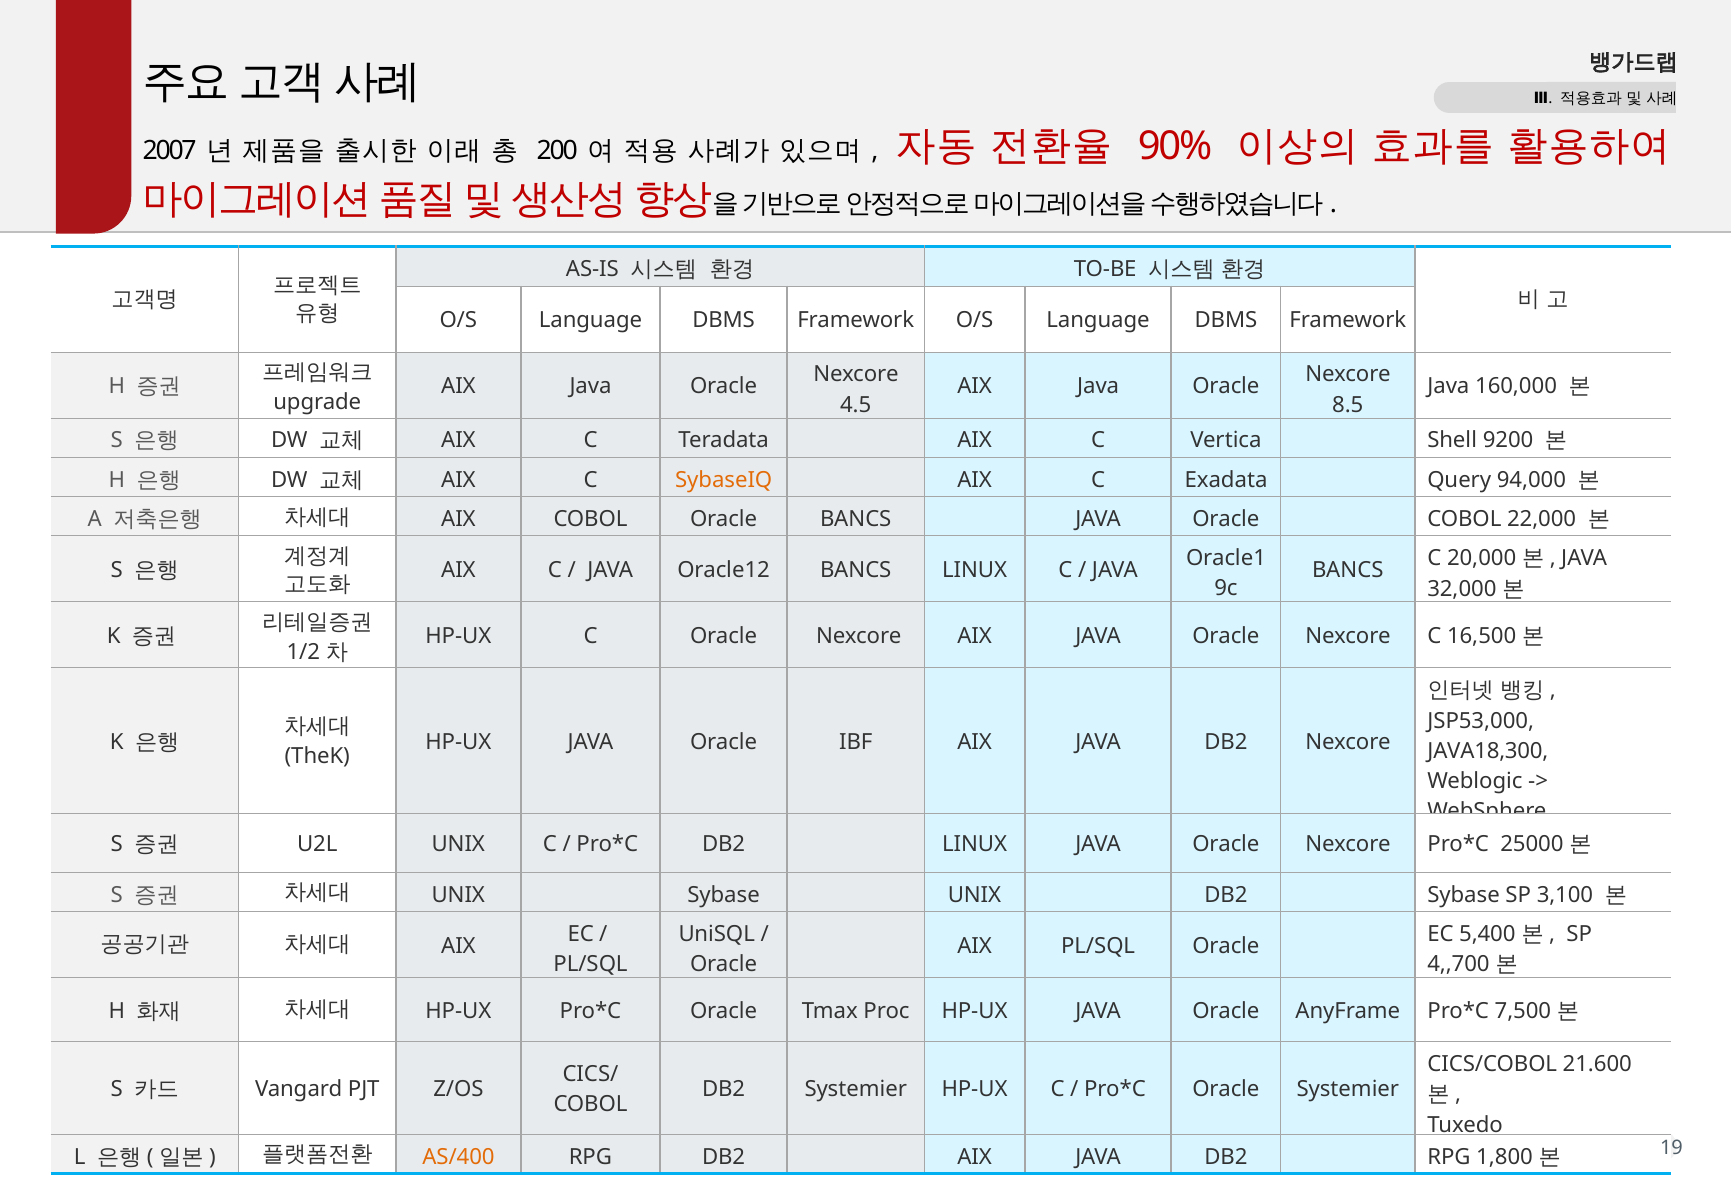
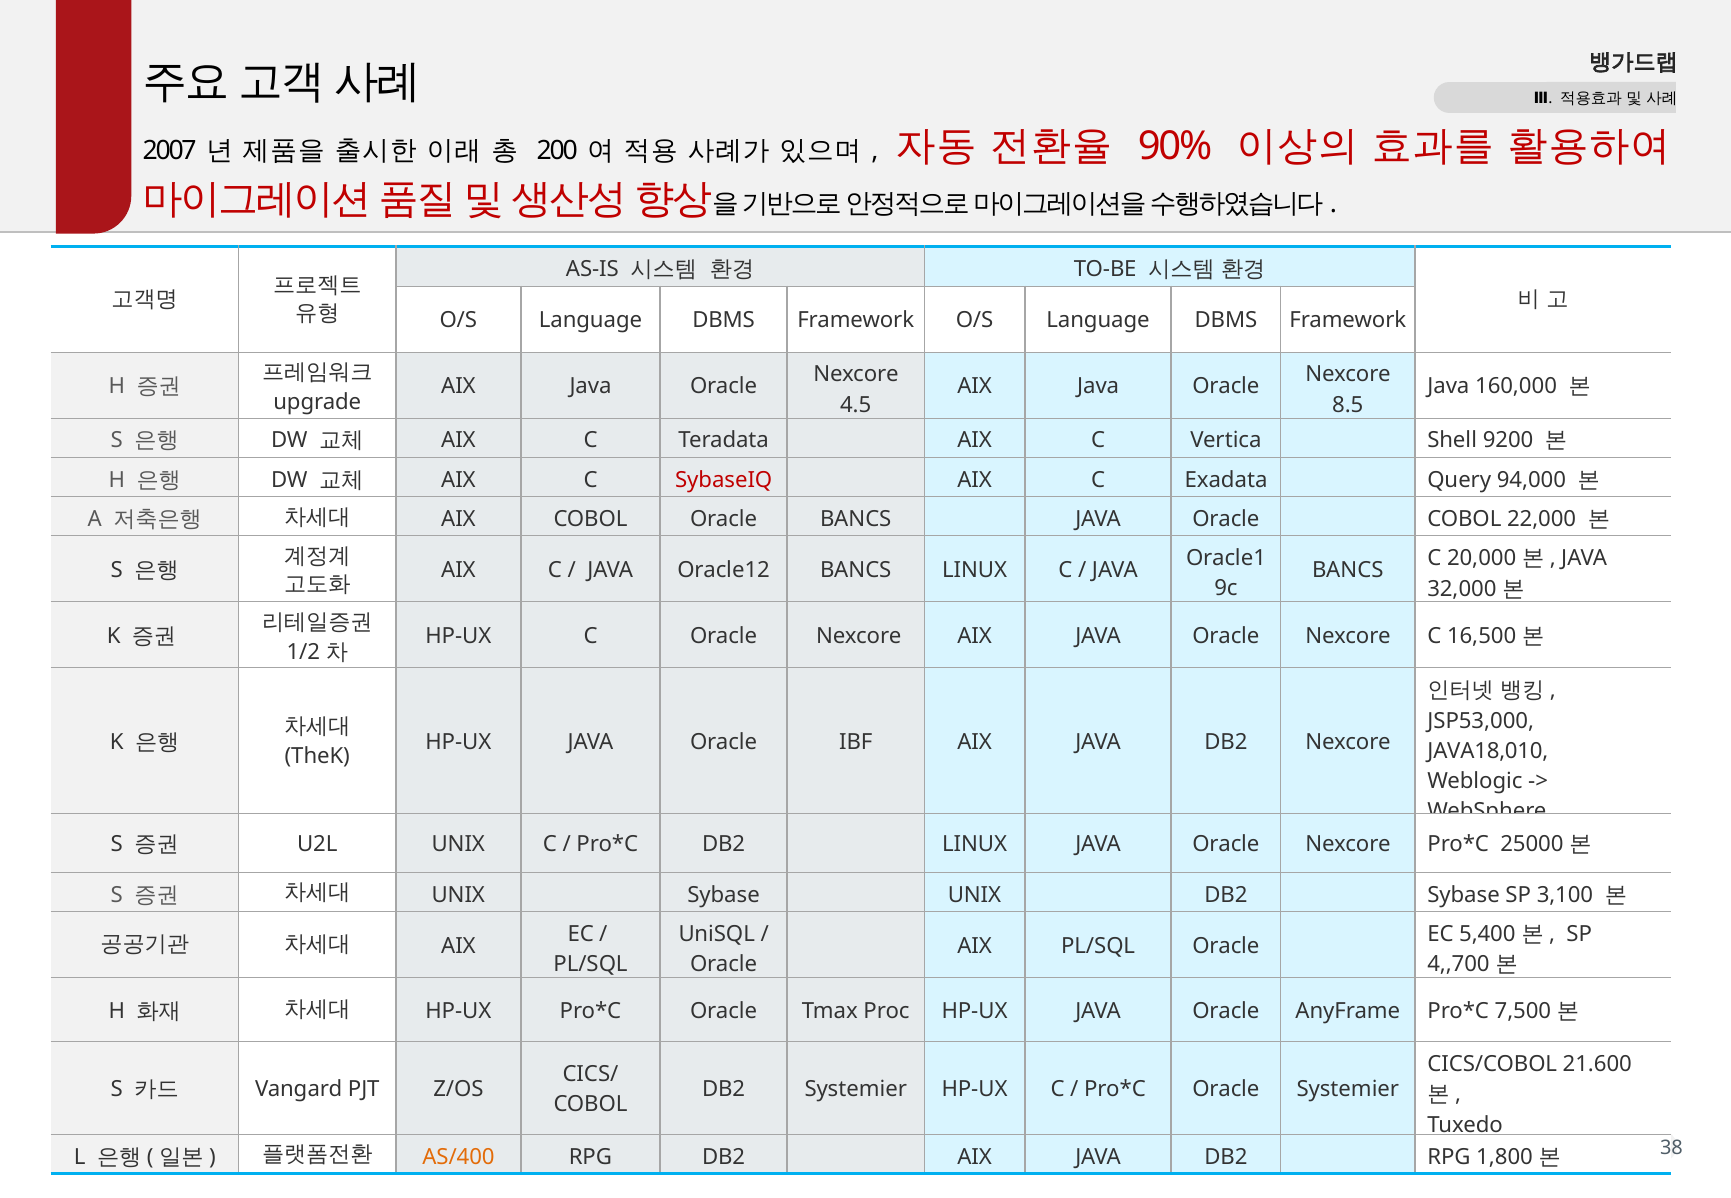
SybaseIQ colour: orange -> red (724, 480)
JAVA18,300: JAVA18,300 -> JAVA18,010 (1488, 751)
19: 19 -> 38 (1672, 1148)
